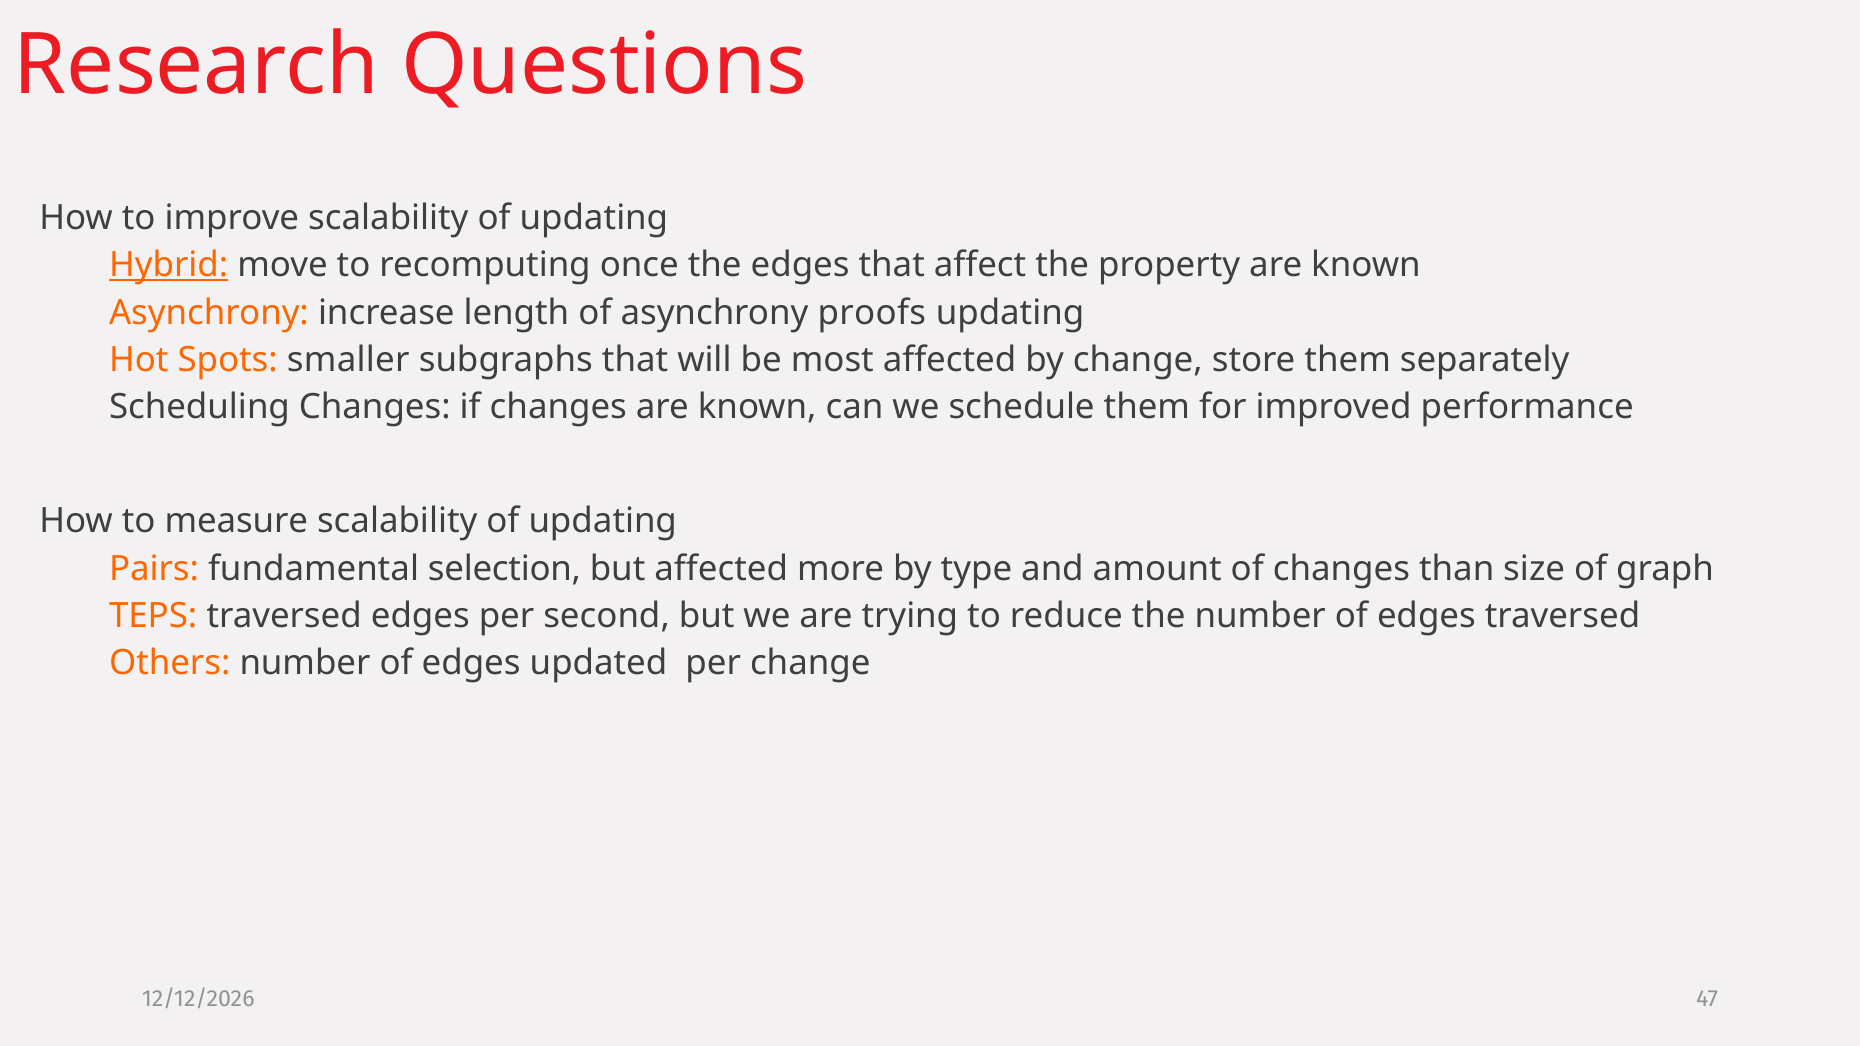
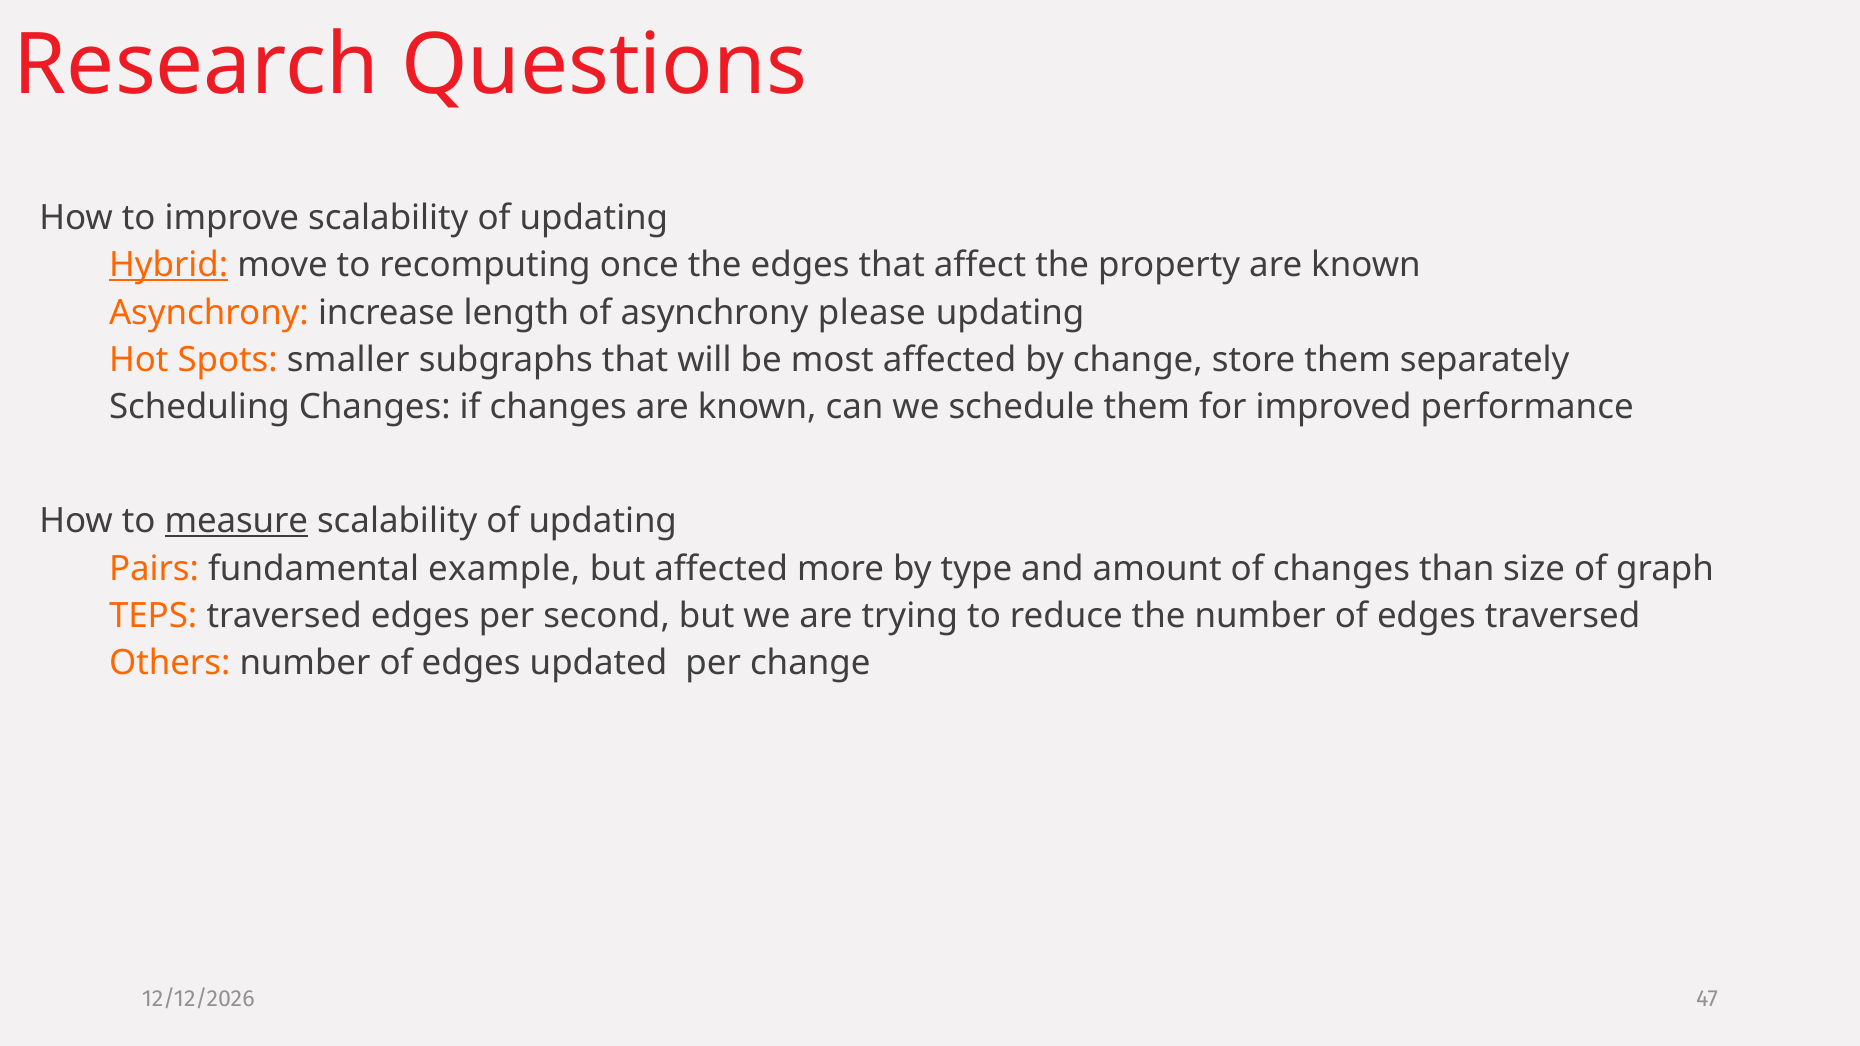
proofs: proofs -> please (872, 313)
measure underline: none -> present (236, 521)
selection: selection -> example (504, 569)
